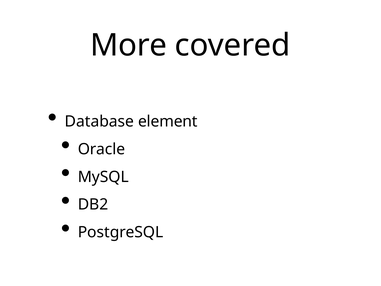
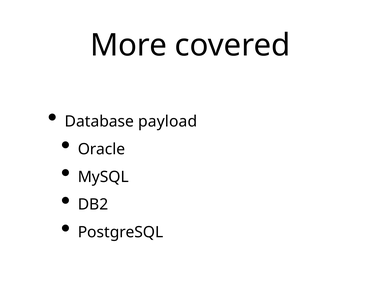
element: element -> payload (168, 121)
